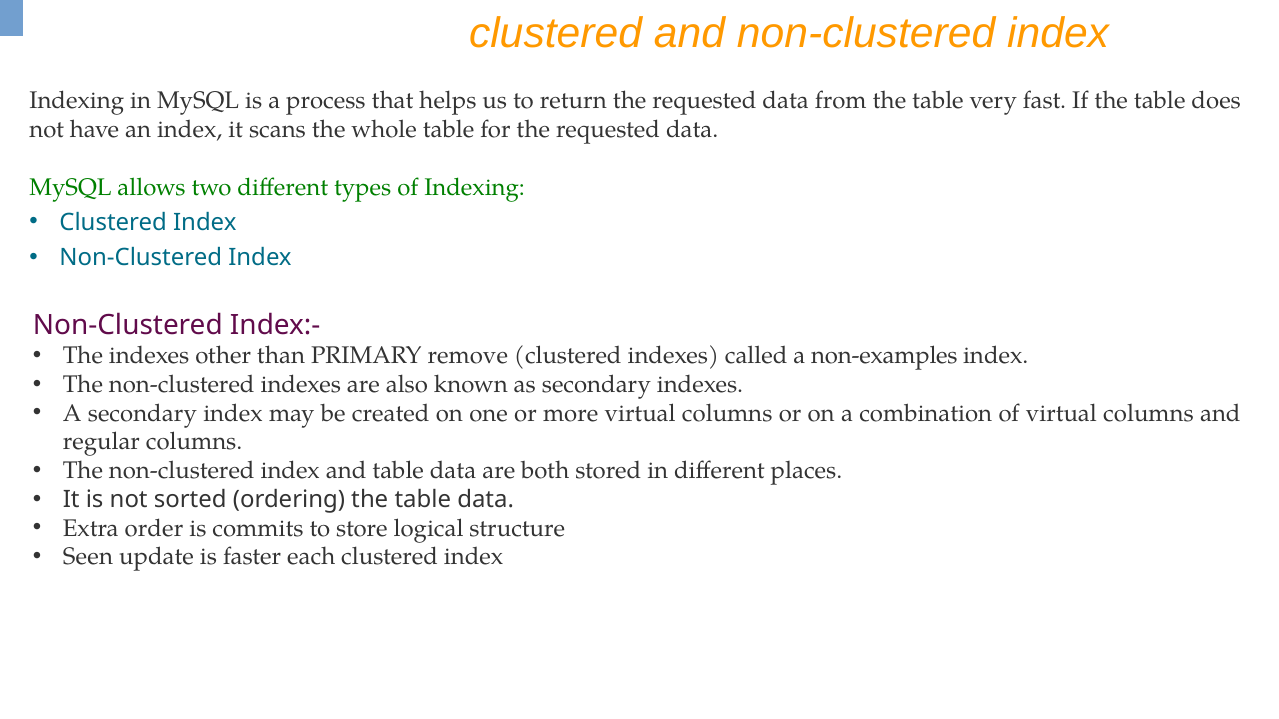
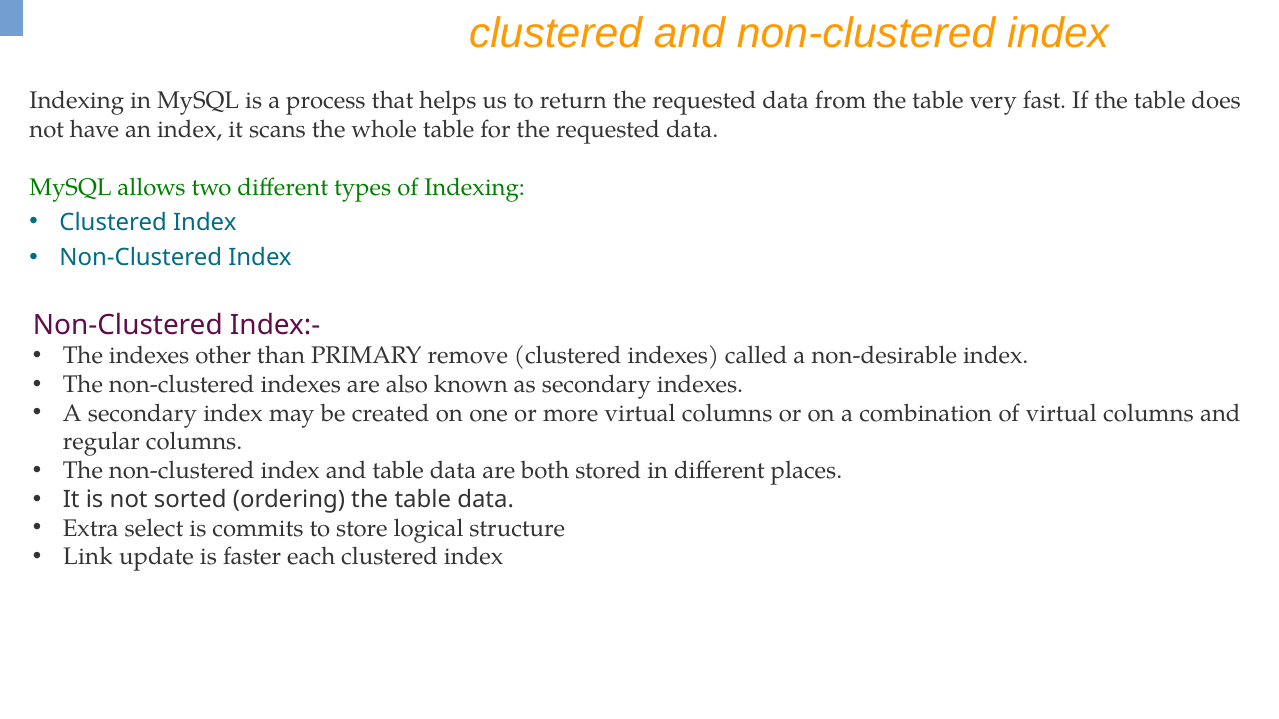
non-examples: non-examples -> non-desirable (884, 356)
order: order -> select (154, 529)
Seen: Seen -> Link (88, 557)
